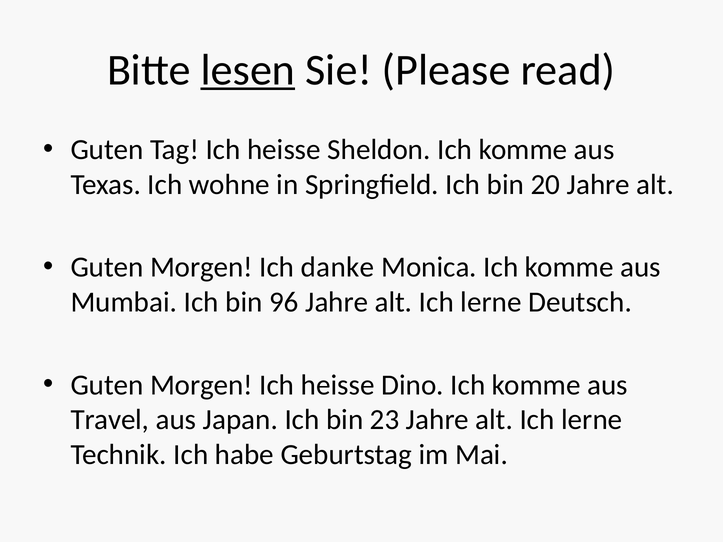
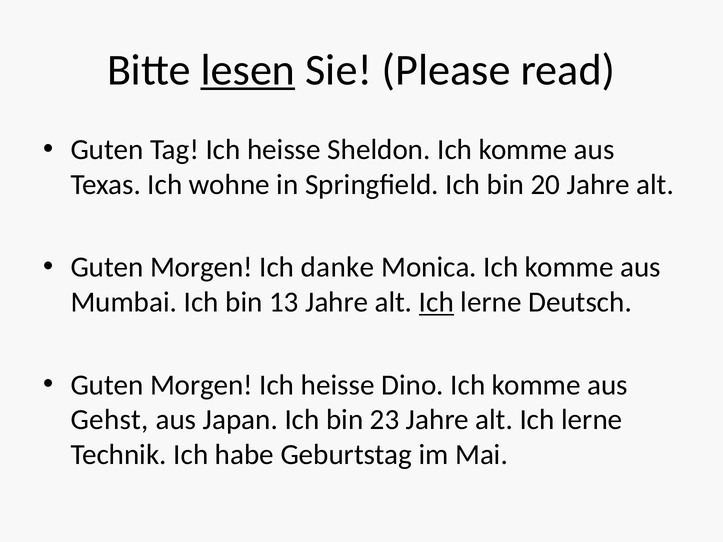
96: 96 -> 13 (284, 302)
Ich underline: none -> present (436, 302)
Travel: Travel -> Gehst (110, 420)
